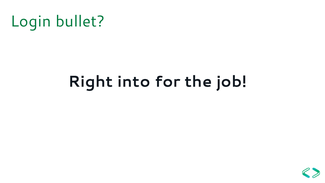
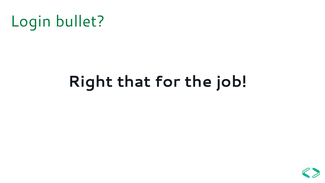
into: into -> that (134, 82)
